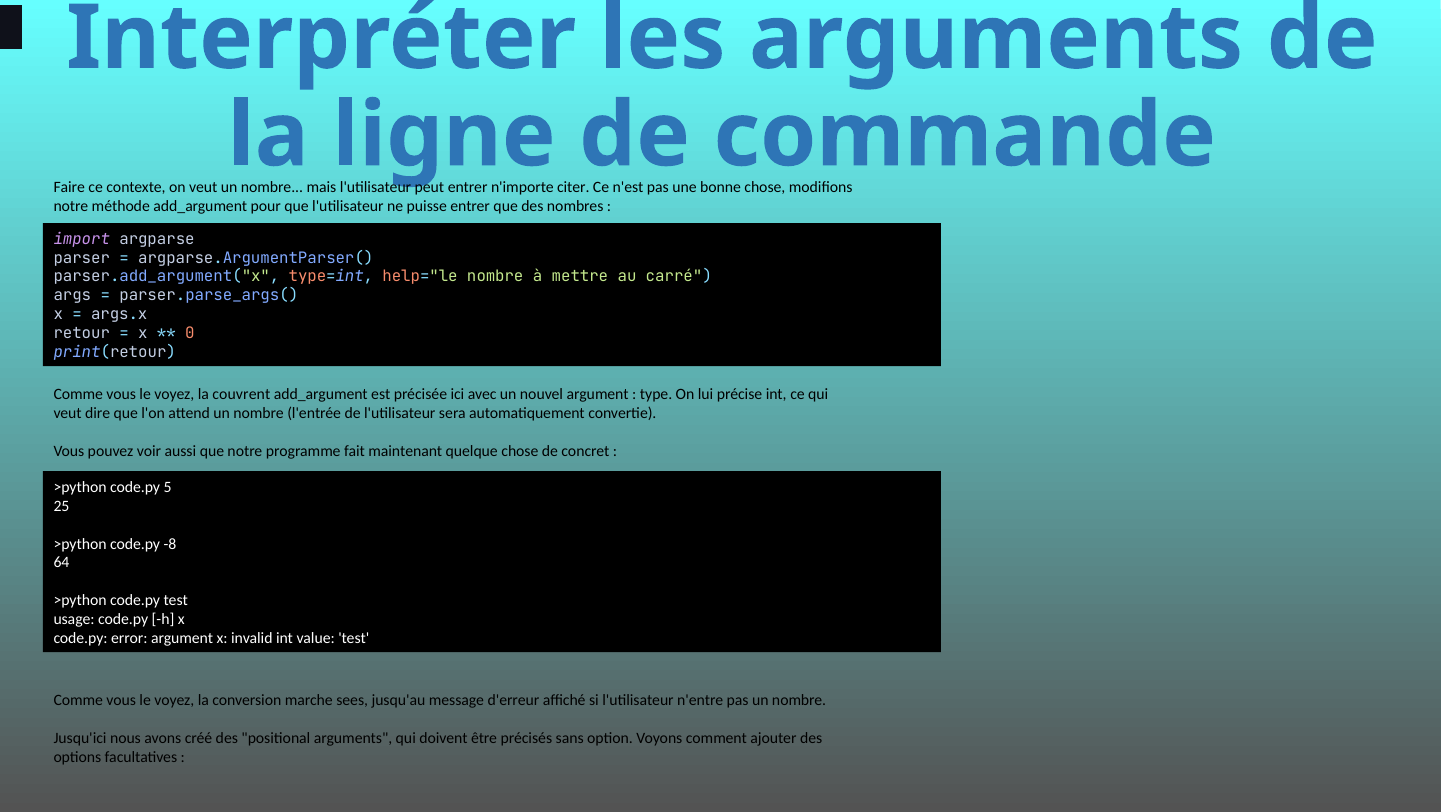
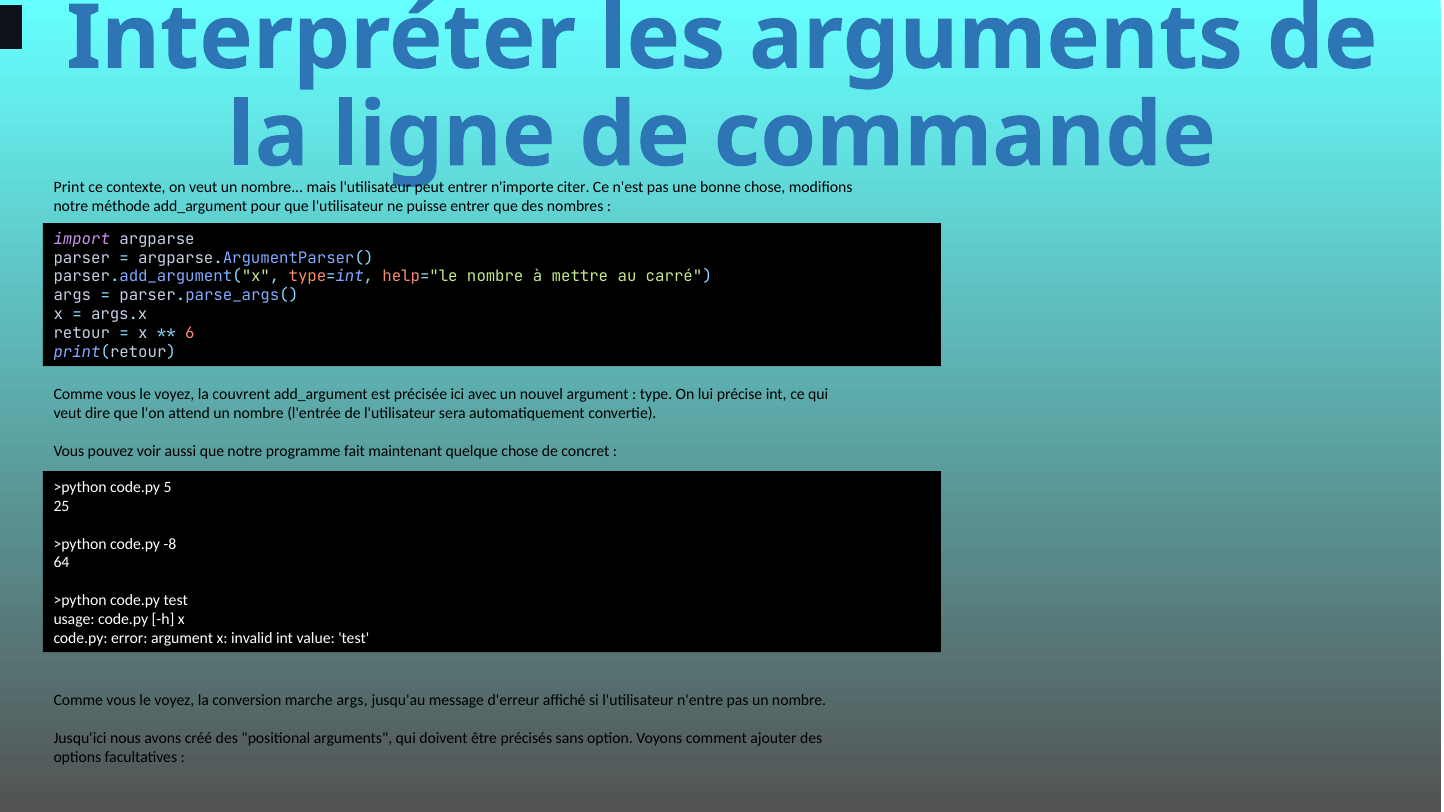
Faire: Faire -> Print (69, 187)
0: 0 -> 6 (190, 334)
marche sees: sees -> args (352, 701)
